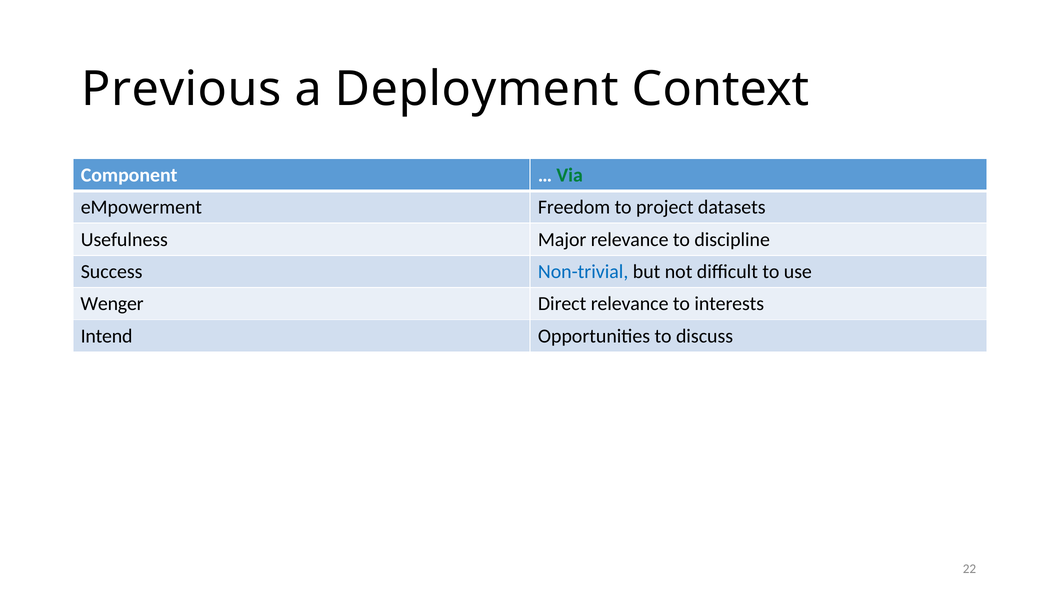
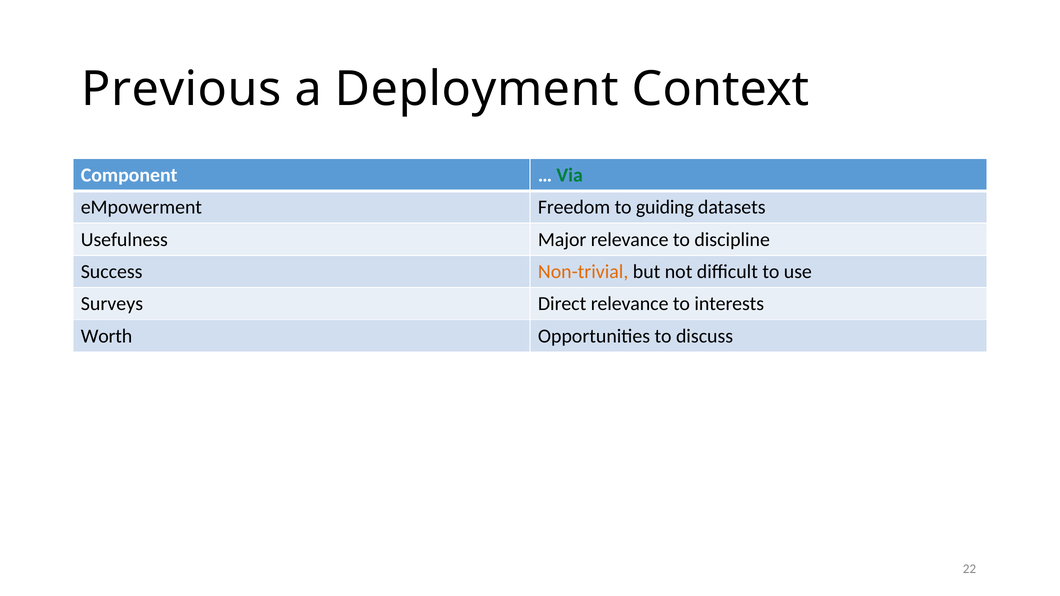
project: project -> guiding (665, 207)
Non-trivial colour: blue -> orange (583, 272)
Wenger: Wenger -> Surveys (112, 304)
Intend: Intend -> Worth (107, 336)
